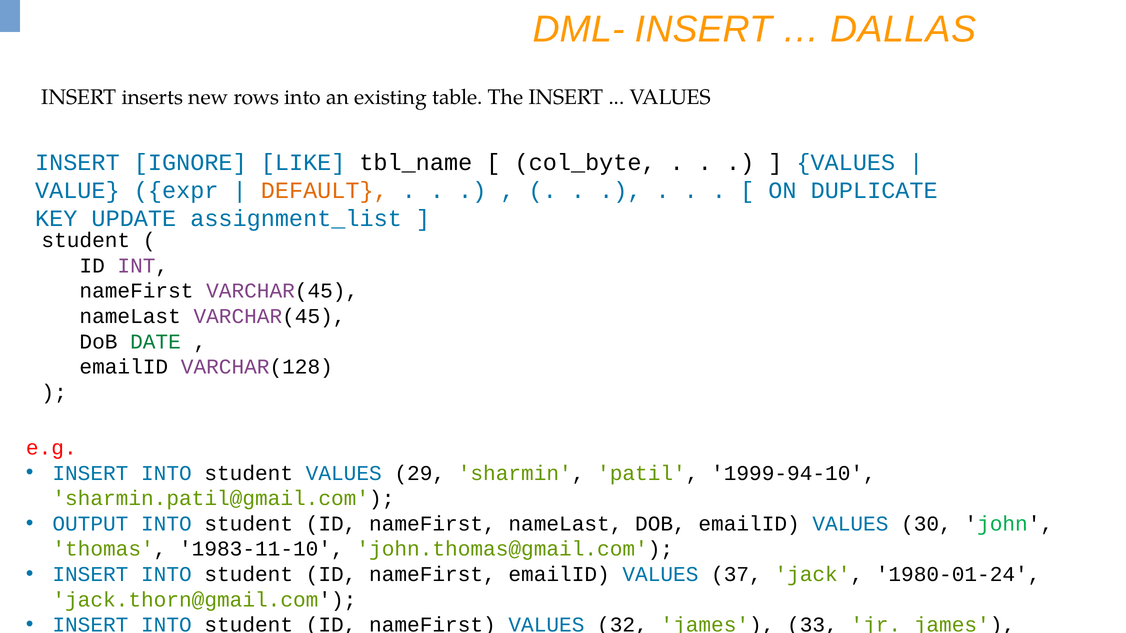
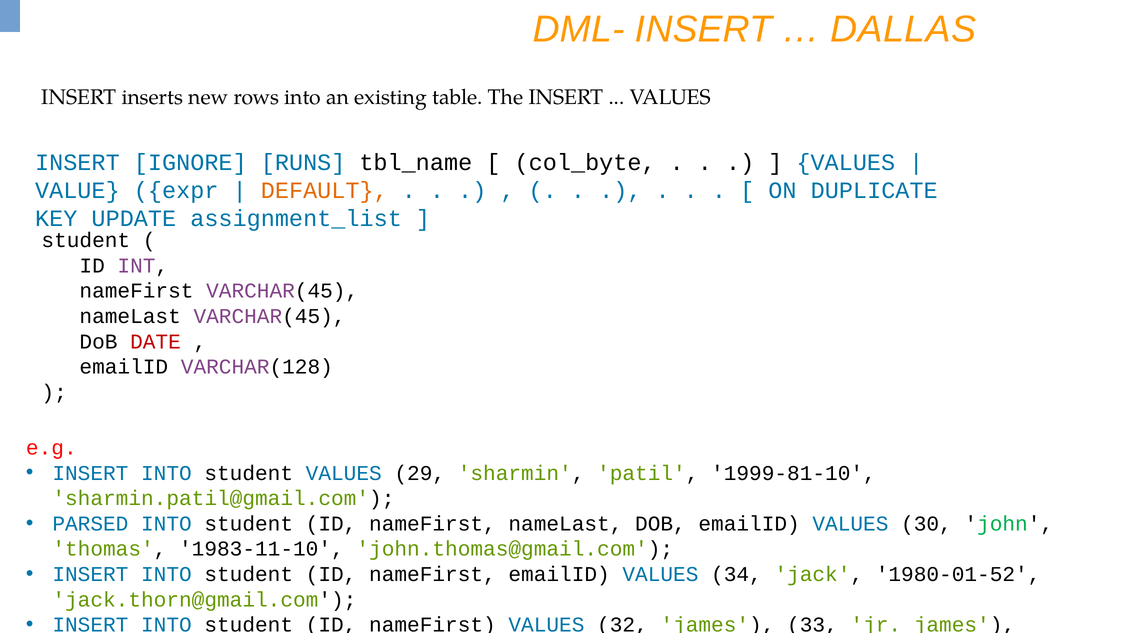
LIKE: LIKE -> RUNS (303, 162)
DATE colour: green -> red (155, 342)
1999-94-10: 1999-94-10 -> 1999-81-10 (793, 473)
OUTPUT: OUTPUT -> PARSED (90, 524)
VALUES 37: 37 -> 34 (736, 575)
1980-01-24: 1980-01-24 -> 1980-01-52 (958, 575)
